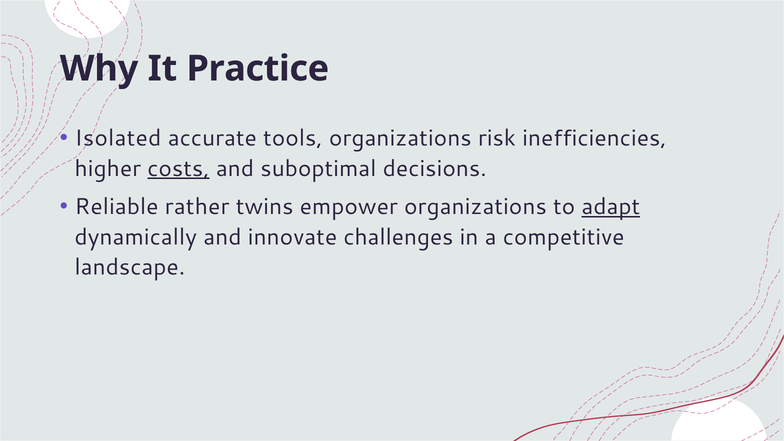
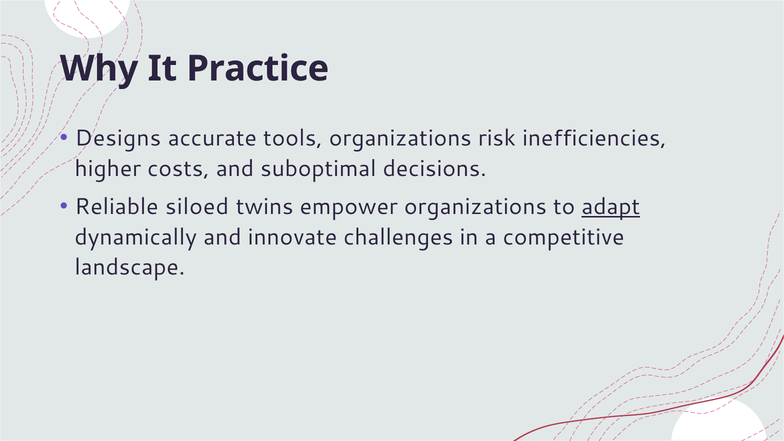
Isolated: Isolated -> Designs (118, 138)
costs underline: present -> none (178, 169)
rather: rather -> siloed (197, 207)
